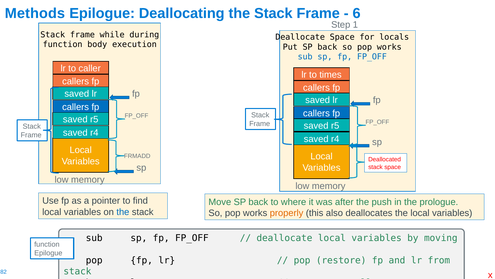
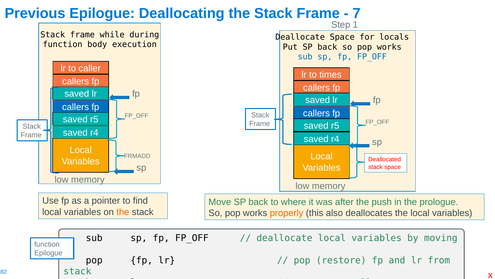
Methods: Methods -> Previous (35, 13)
6: 6 -> 7 (357, 13)
the colour: blue -> orange (123, 212)
